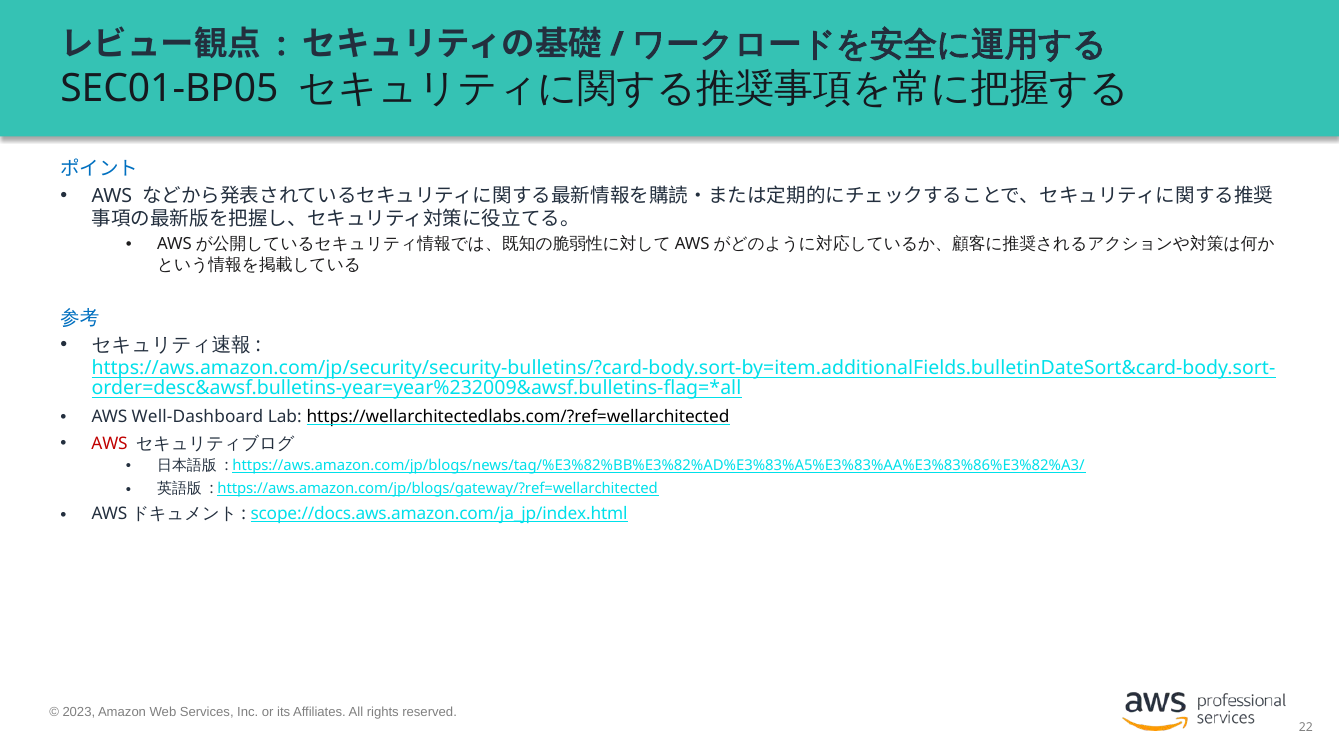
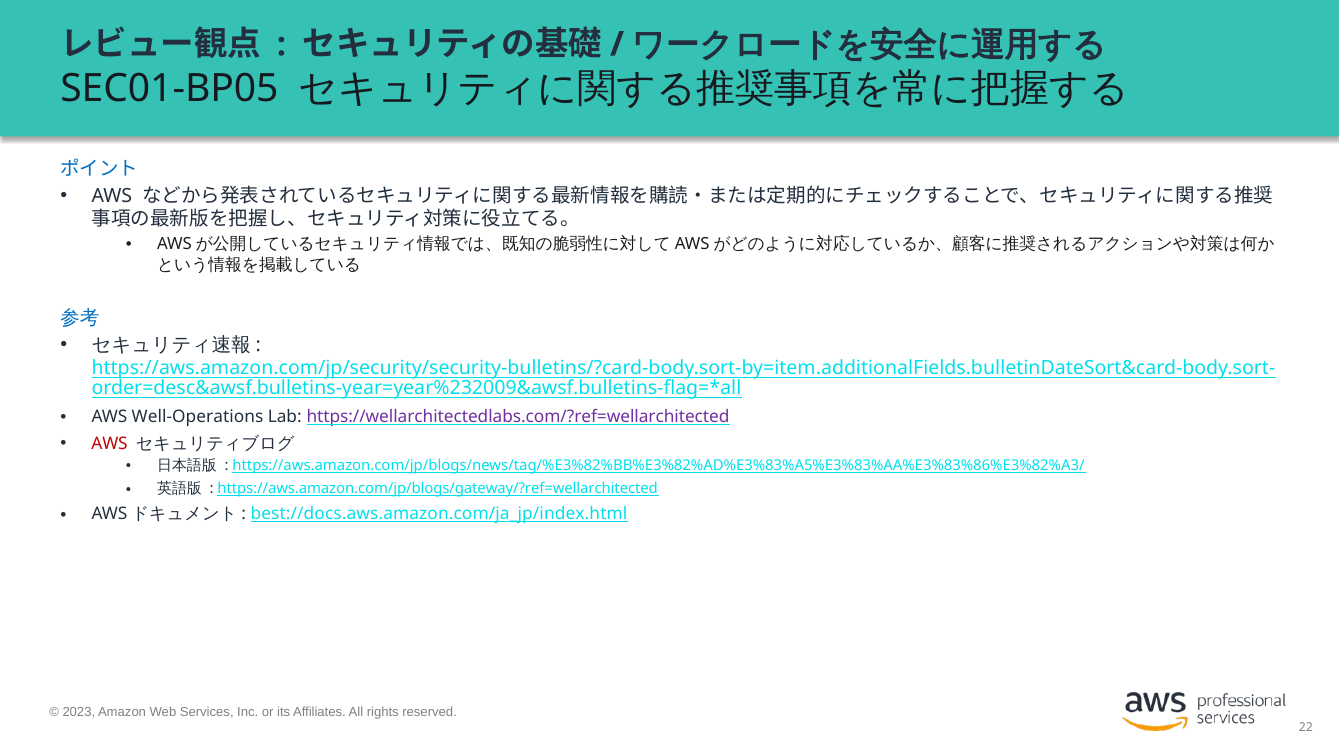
Well-Dashboard: Well-Dashboard -> Well-Operations (198, 417)
https://wellarchitectedlabs.com/?ref=wellarchitected colour: black -> purple (518, 417)
scope://docs.aws.amazon.com/ja_jp/index.html: scope://docs.aws.amazon.com/ja_jp/index.html -> best://docs.aws.amazon.com/ja_jp/index.html (439, 514)
